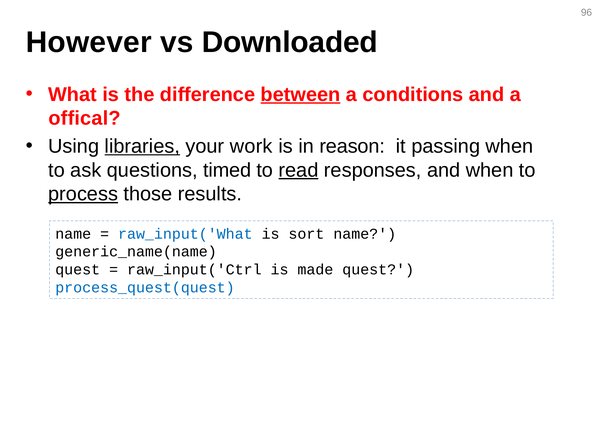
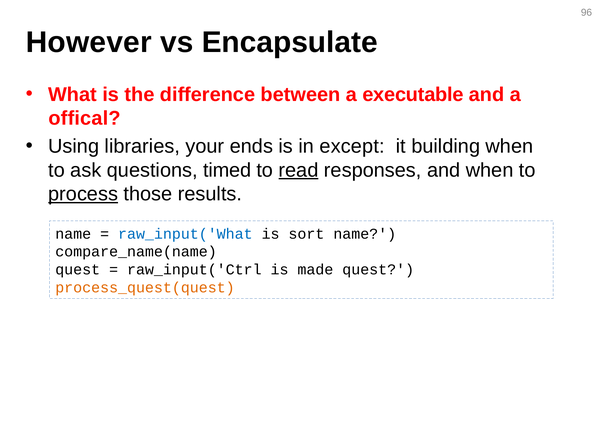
Downloaded: Downloaded -> Encapsulate (290, 42)
between underline: present -> none (301, 95)
conditions: conditions -> executable (413, 95)
libraries underline: present -> none (142, 146)
work: work -> ends (251, 146)
reason: reason -> except (352, 146)
passing: passing -> building (446, 146)
generic_name(name: generic_name(name -> compare_name(name (136, 252)
process_quest(quest colour: blue -> orange (145, 288)
